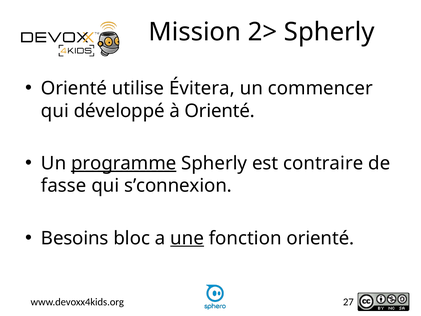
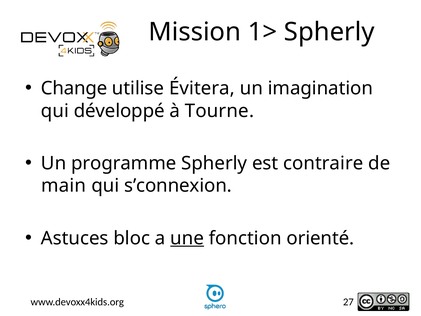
2>: 2> -> 1> (263, 32)
Orienté: Orienté -> Change (74, 88)
commencer: commencer -> imagination (320, 88)
à Orienté: Orienté -> Tourne (219, 111)
programme underline: present -> none (124, 163)
fasse: fasse -> main (64, 186)
Besoins: Besoins -> Astuces (75, 238)
